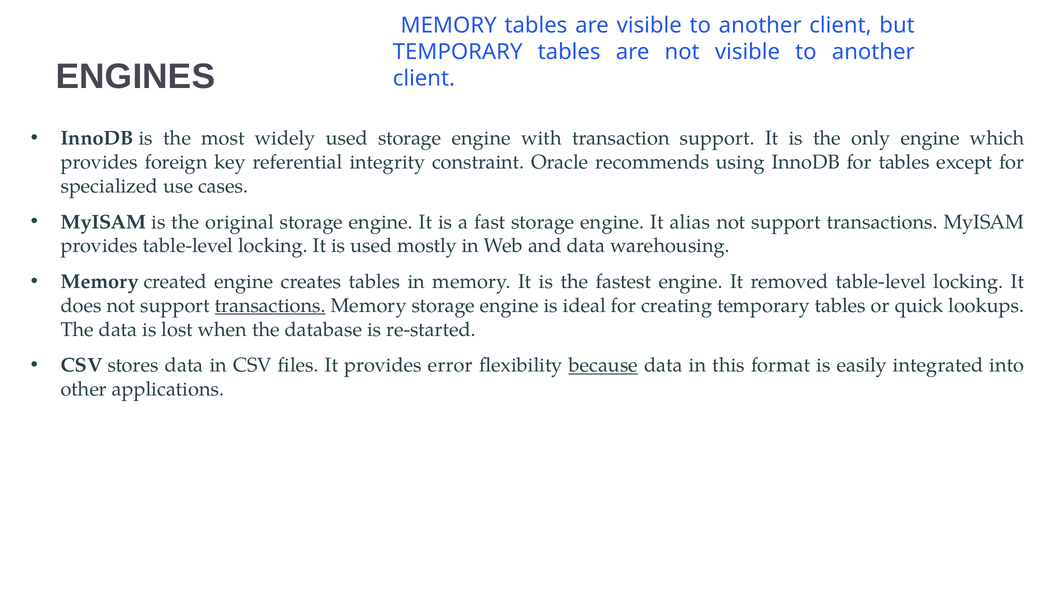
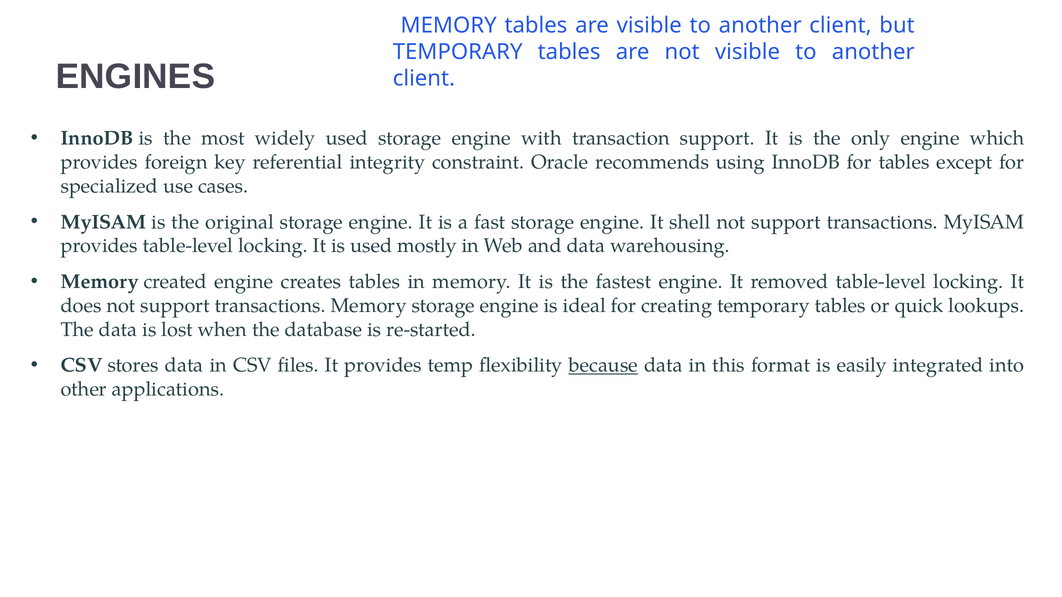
alias: alias -> shell (690, 222)
transactions underline: present -> none (270, 306)
error: error -> temp (450, 366)
